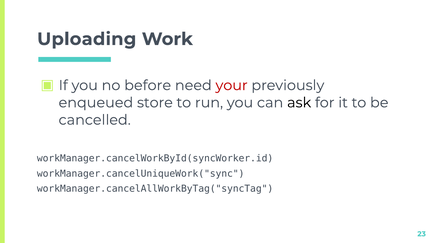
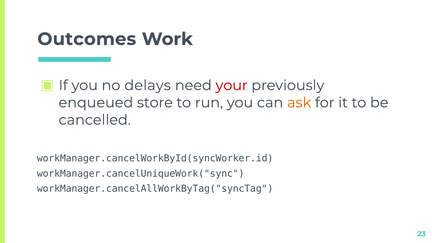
Uploading: Uploading -> Outcomes (87, 39)
before: before -> delays (148, 85)
ask colour: black -> orange (299, 103)
